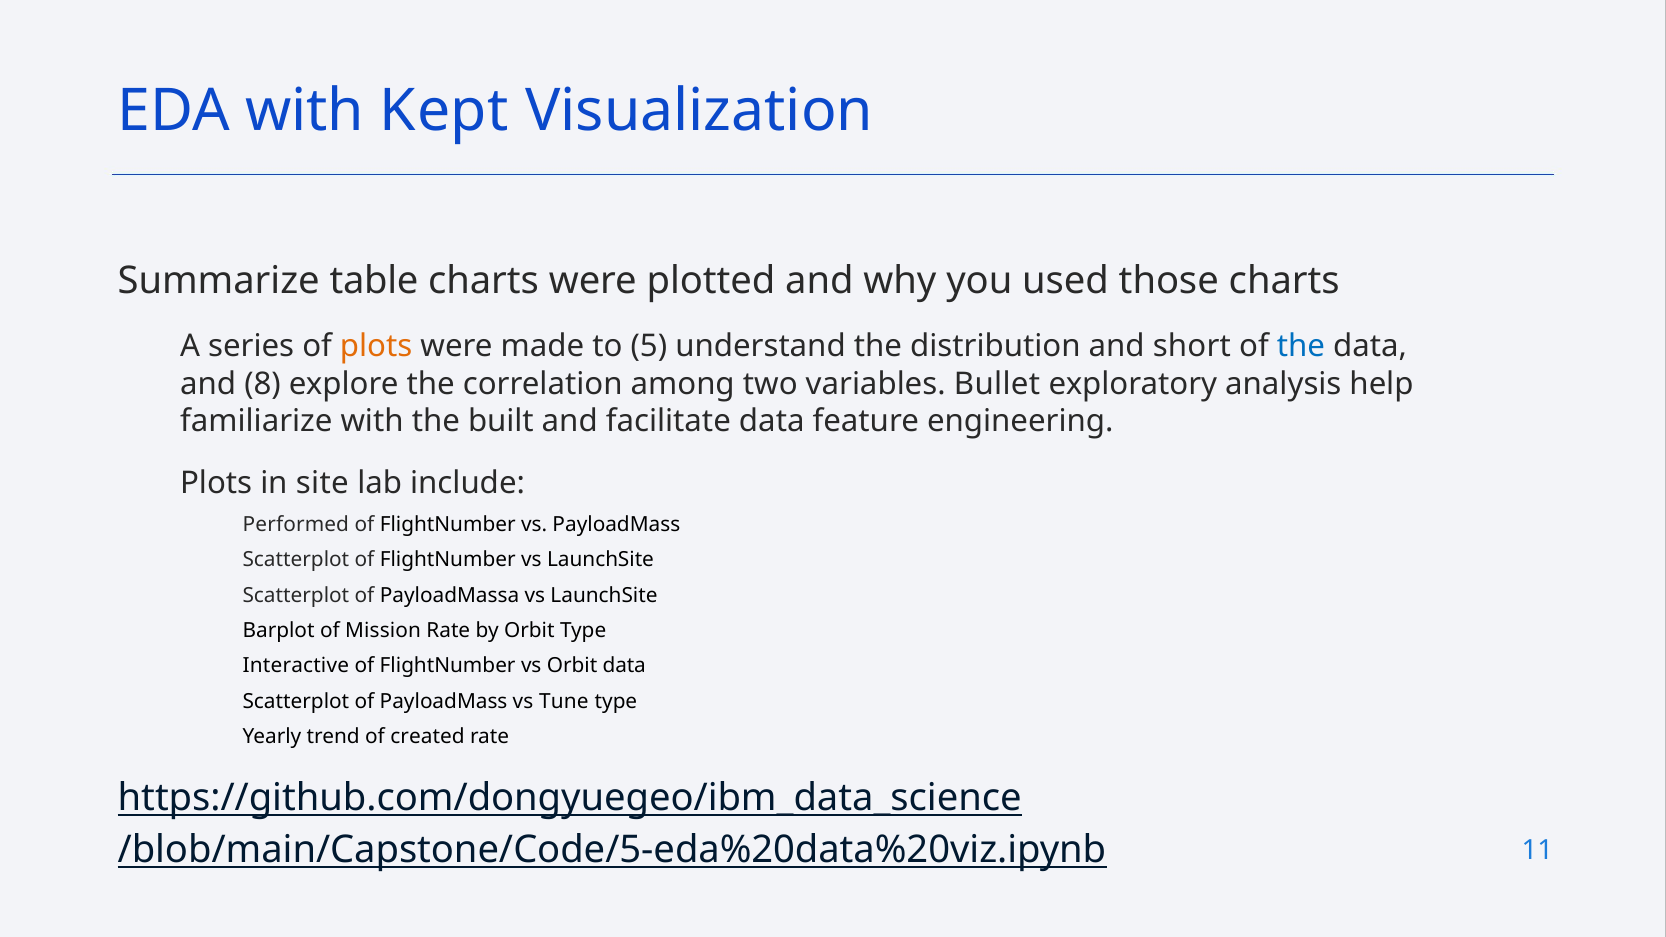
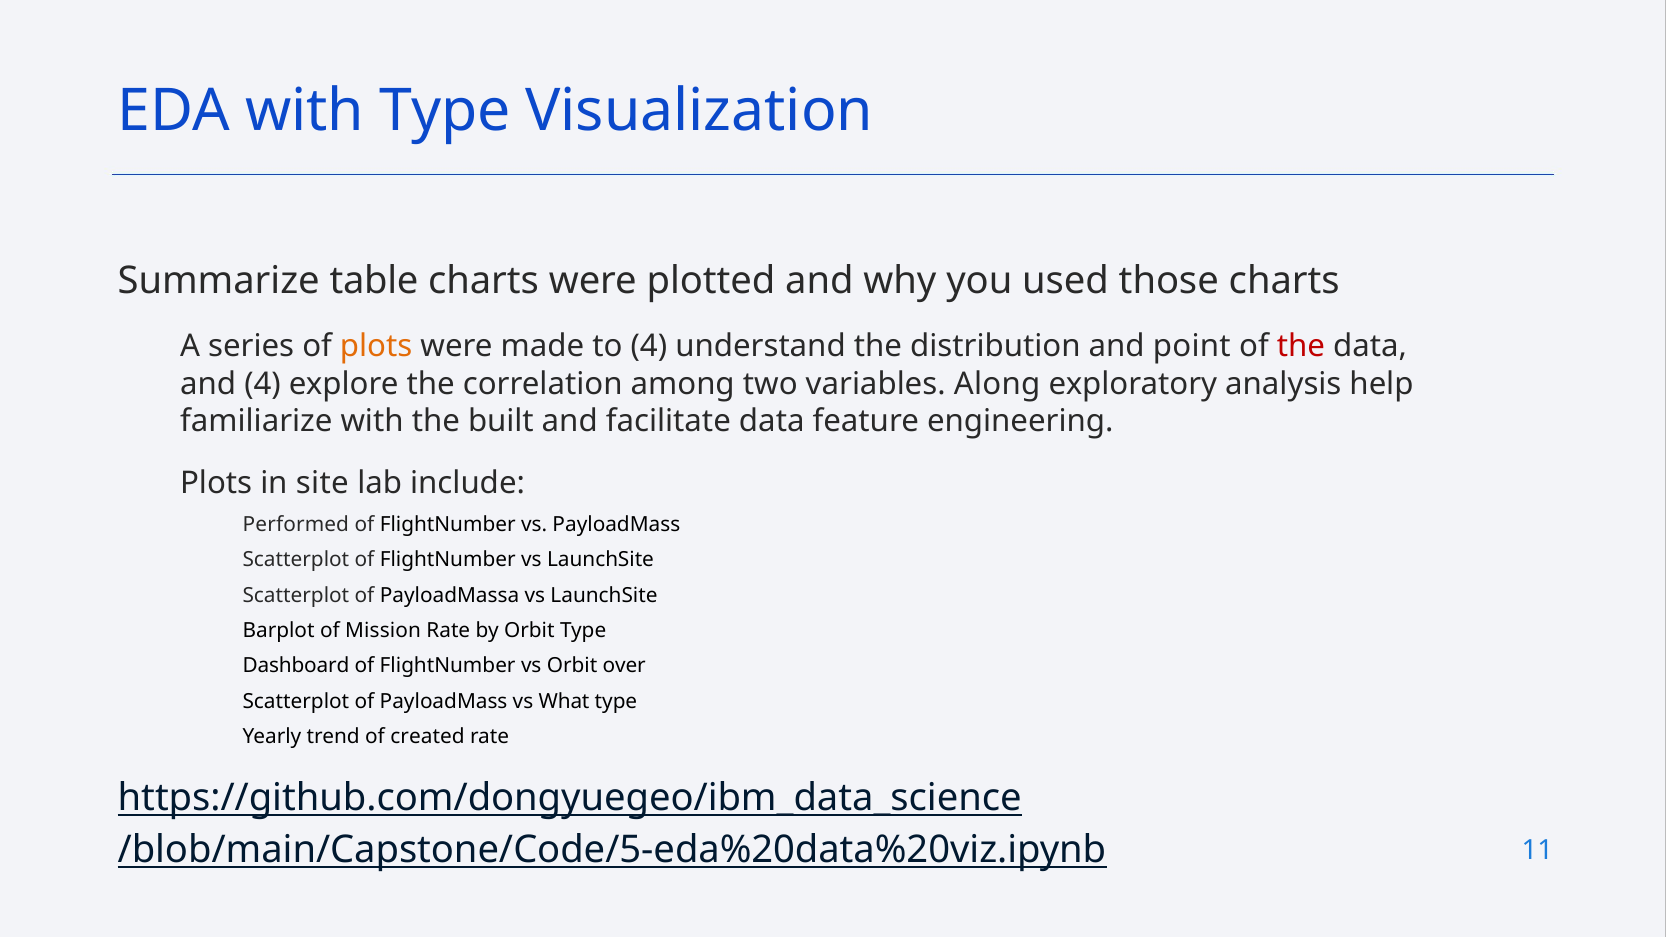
with Kept: Kept -> Type (445, 111)
to 5: 5 -> 4 (649, 347)
short: short -> point (1192, 347)
the colour: blue -> red (1301, 347)
and 8: 8 -> 4 (263, 384)
Bullet: Bullet -> Along (997, 384)
Interactive: Interactive -> Dashboard (296, 666)
Orbit data: data -> over (624, 666)
Tune: Tune -> What (564, 702)
